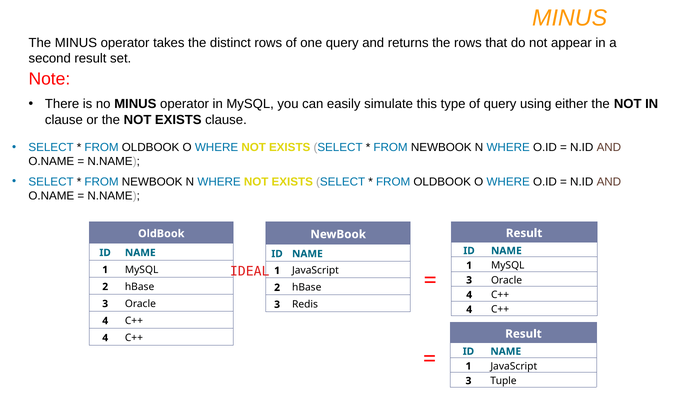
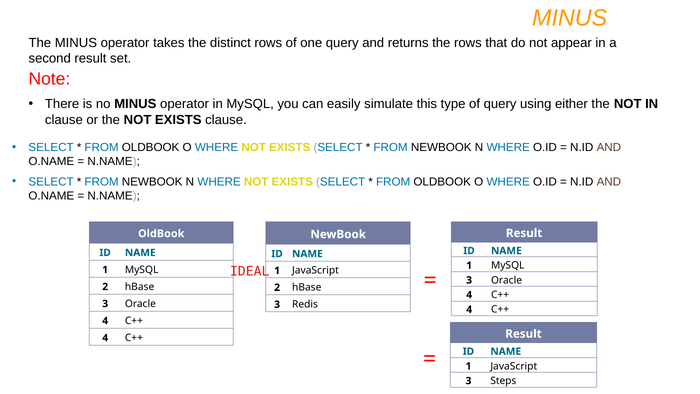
Tuple: Tuple -> Steps (503, 381)
